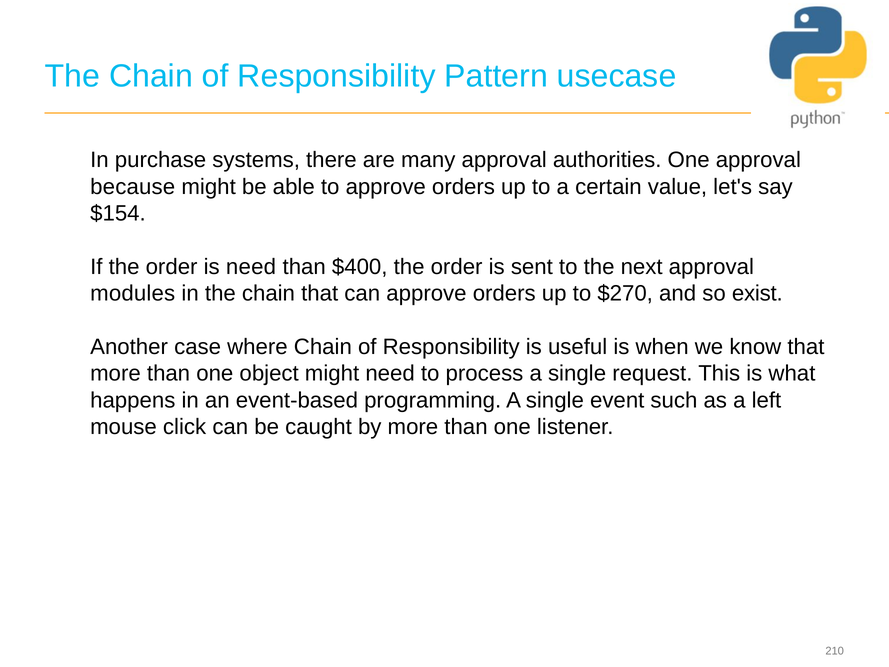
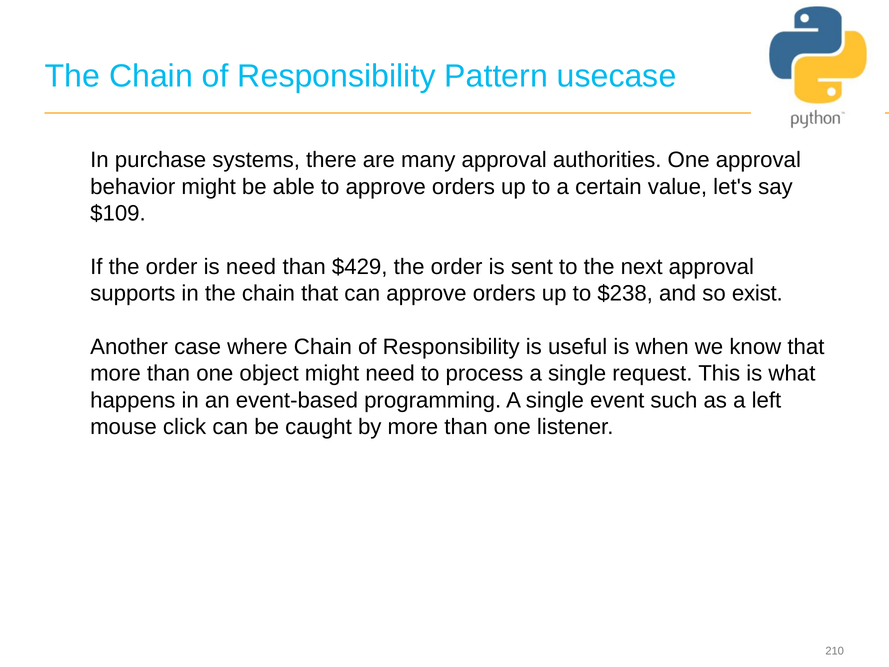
because: because -> behavior (133, 187)
$154: $154 -> $109 (118, 213)
$400: $400 -> $429 (360, 267)
modules: modules -> supports (133, 293)
$270: $270 -> $238 (625, 293)
